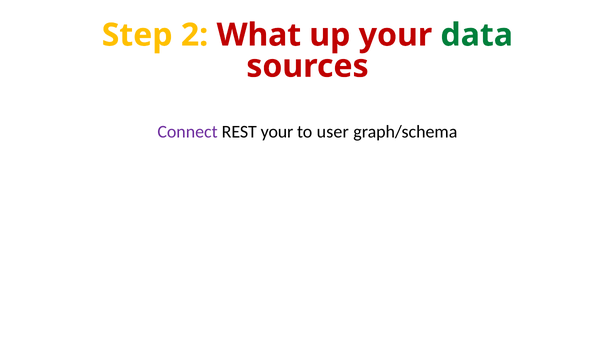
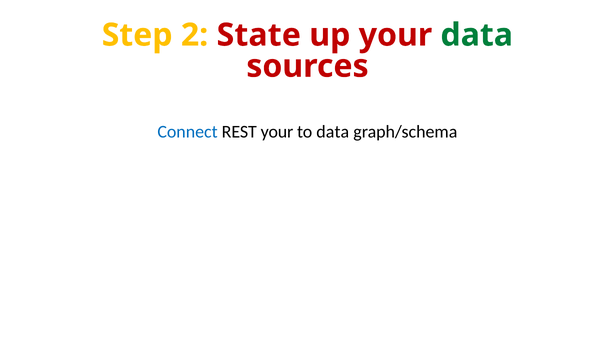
What: What -> State (259, 35)
Connect colour: purple -> blue (188, 132)
to user: user -> data (333, 132)
